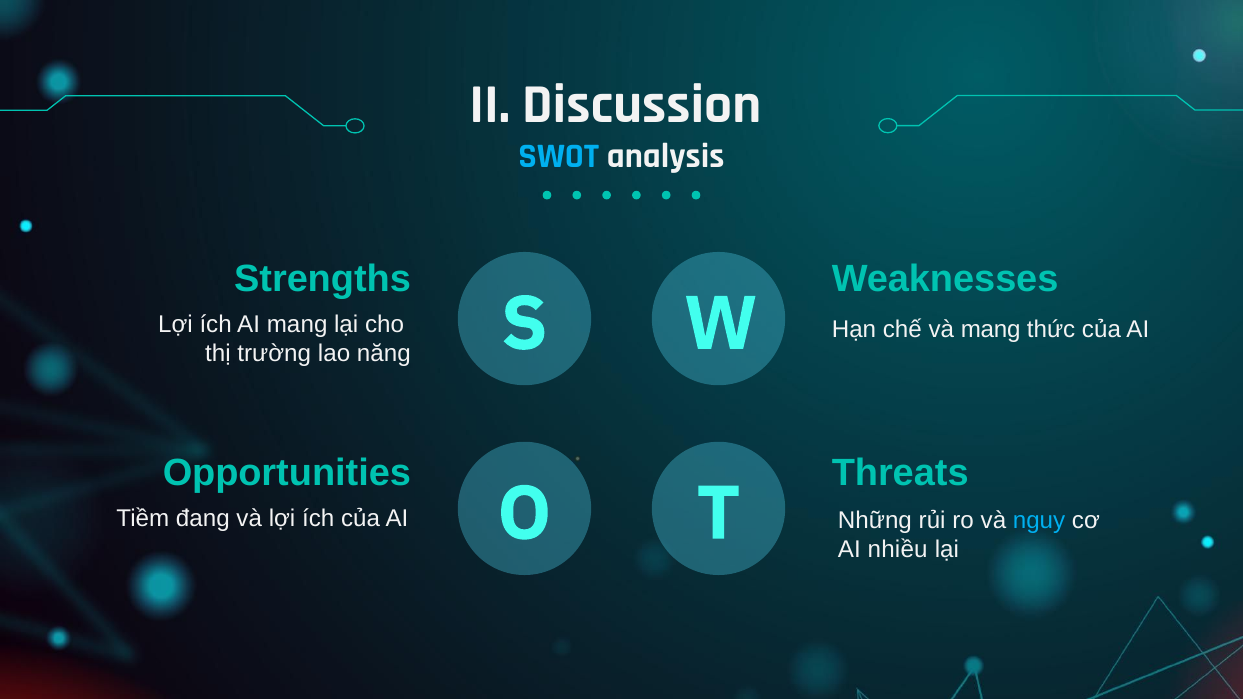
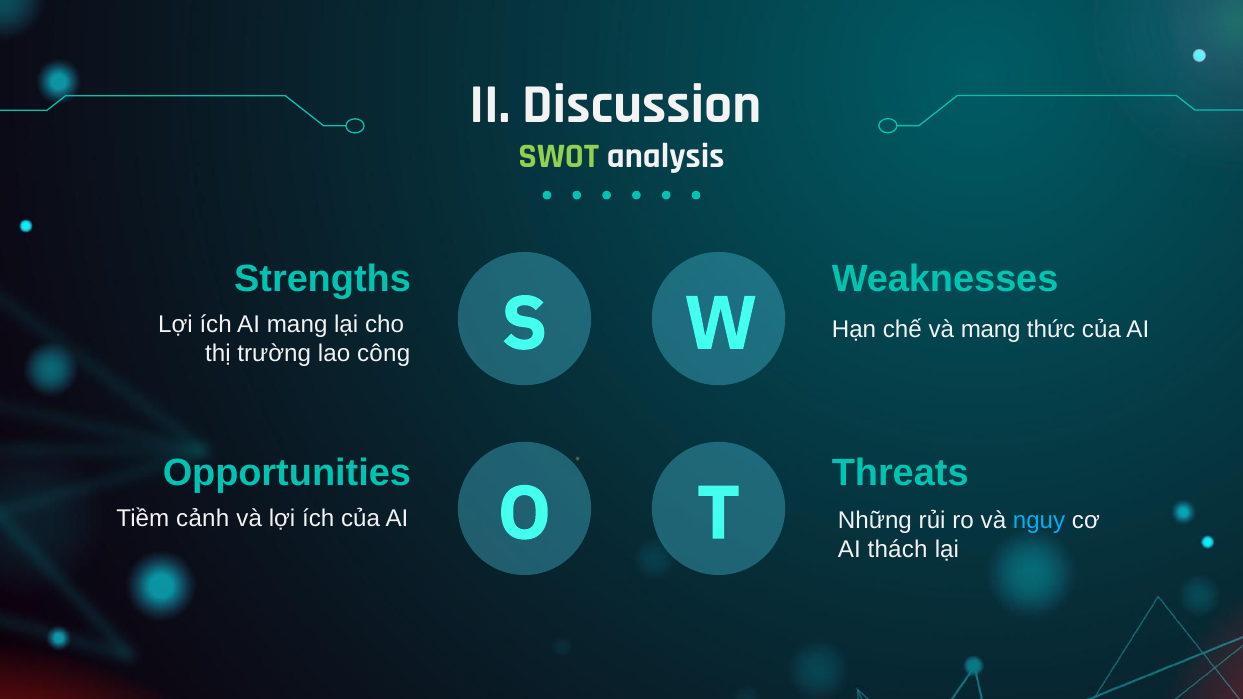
SWOT colour: light blue -> light green (559, 156)
năng: năng -> công (384, 354)
đang: đang -> cảnh (203, 519)
nhiều: nhiều -> thách (898, 550)
